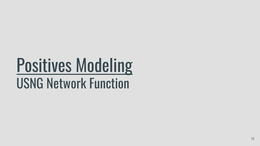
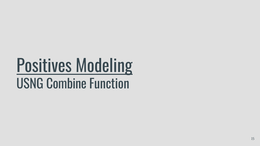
Network: Network -> Combine (66, 84)
